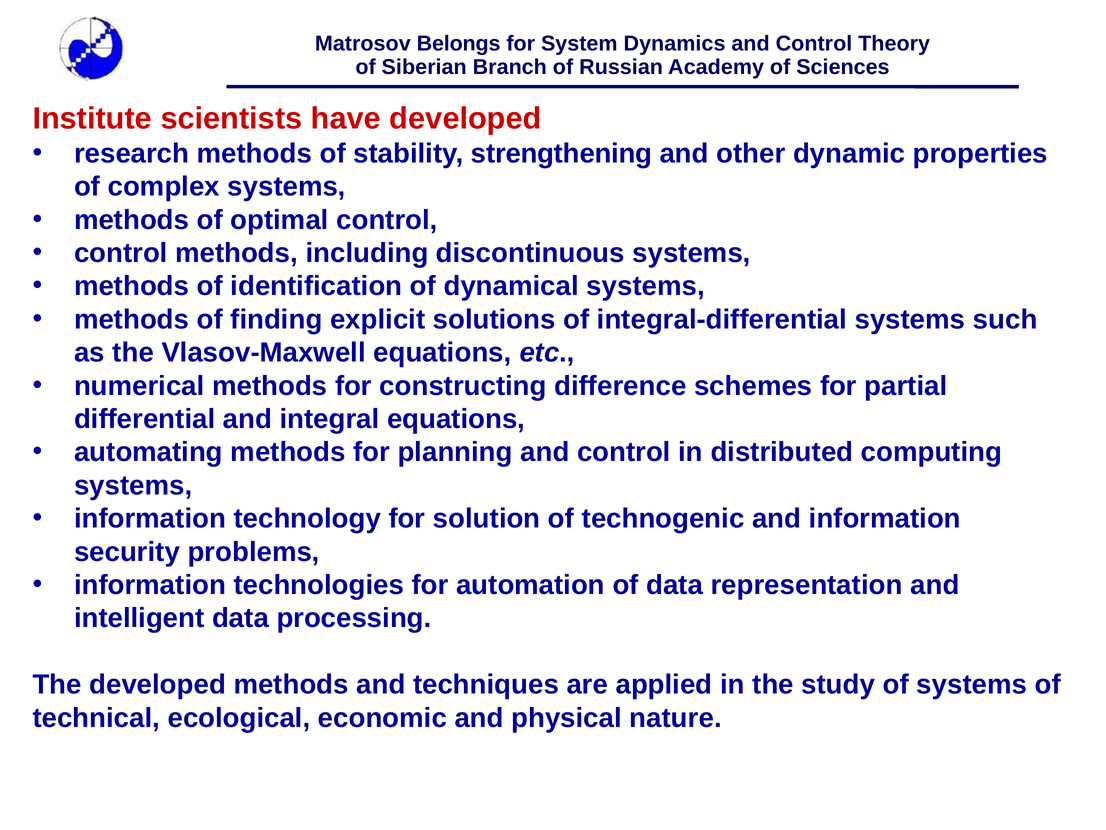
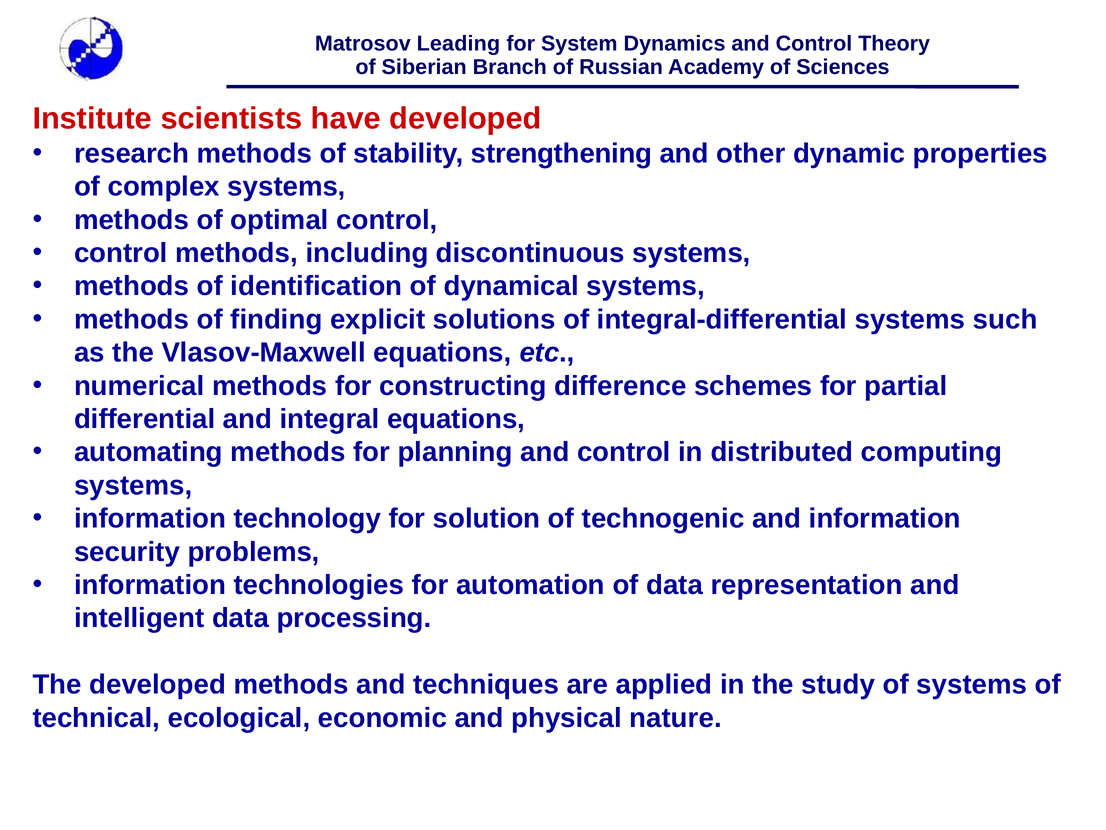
Belongs: Belongs -> Leading (458, 44)
